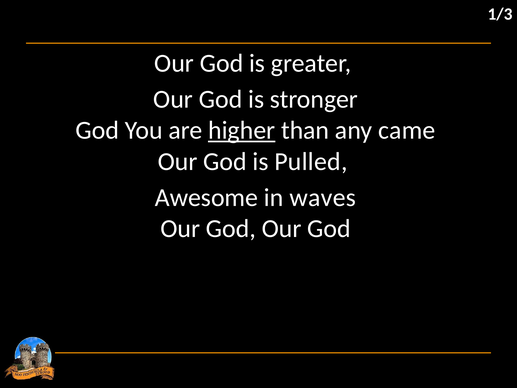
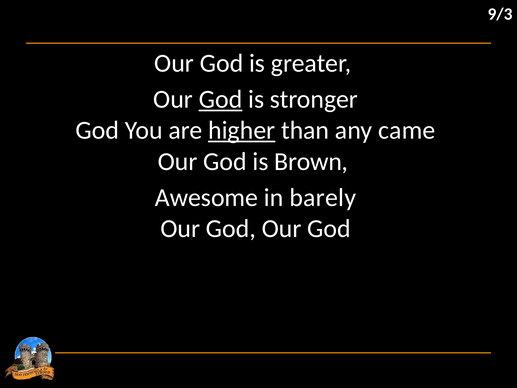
1/3: 1/3 -> 9/3 (500, 14)
God underline: none -> present (221, 99)
Pulled: Pulled -> Brown (311, 161)
waves: waves -> barely (323, 198)
